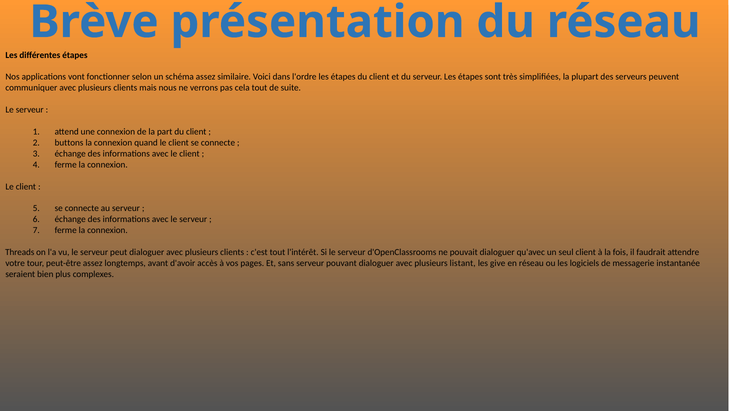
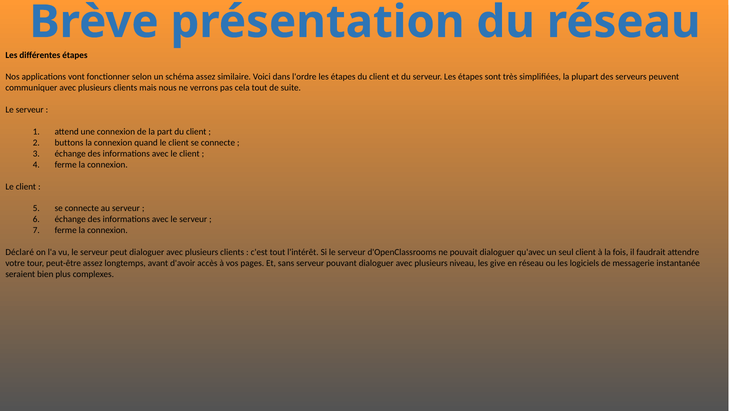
Threads: Threads -> Déclaré (20, 252)
listant: listant -> niveau (463, 263)
